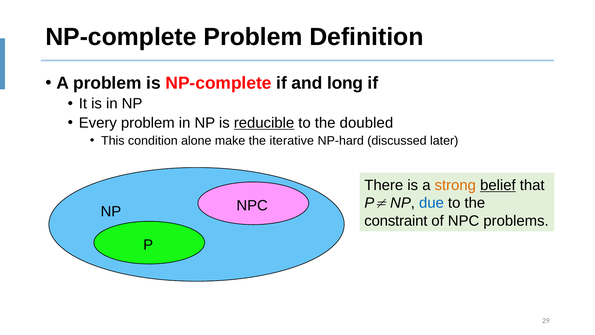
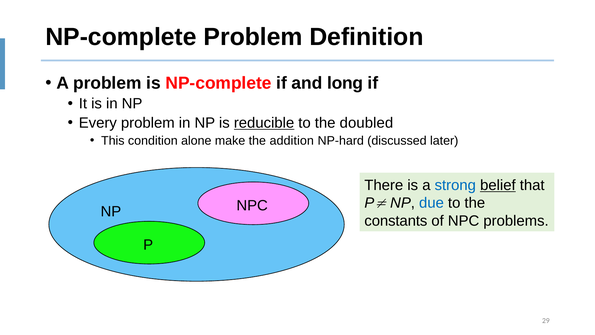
iterative: iterative -> addition (292, 141)
strong colour: orange -> blue (455, 185)
constraint: constraint -> constants (396, 221)
